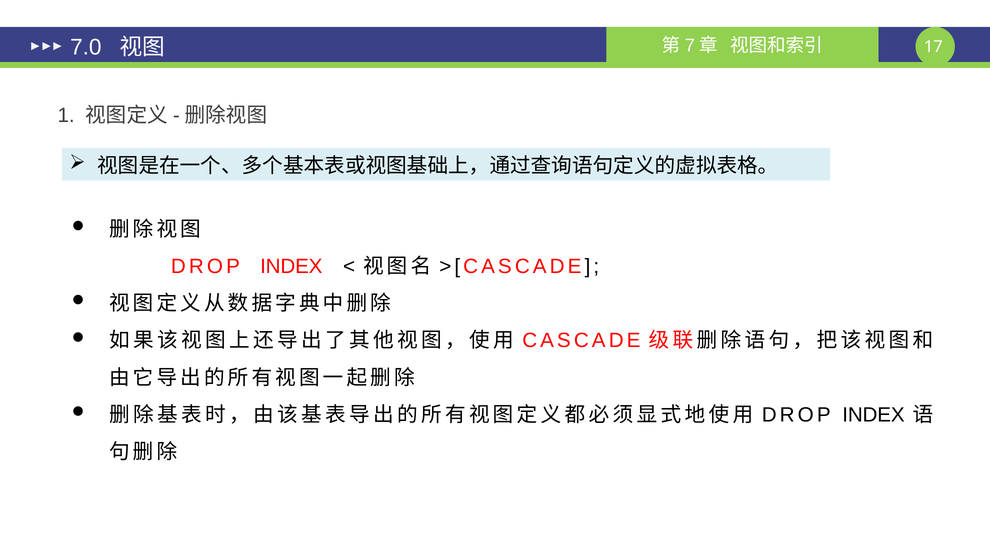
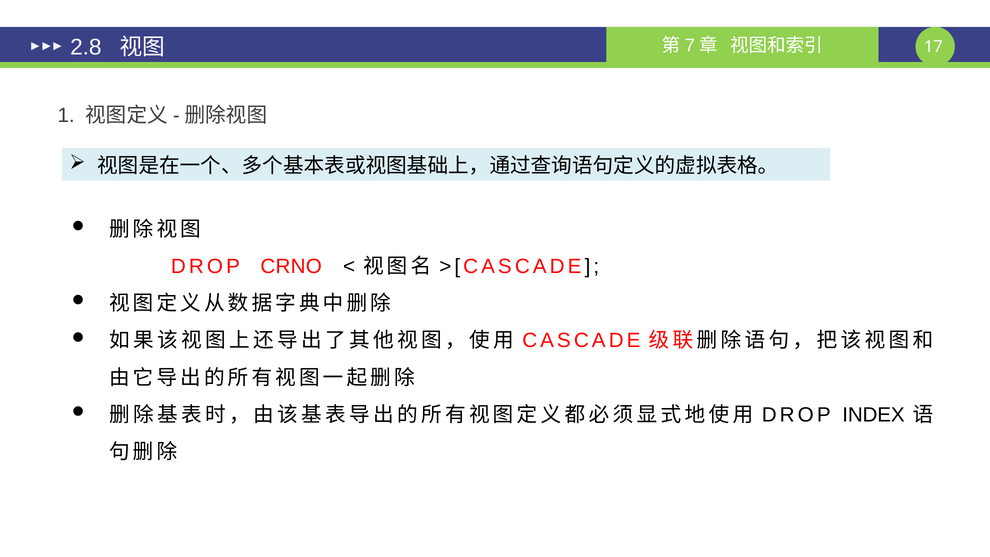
7.0: 7.0 -> 2.8 (86, 47)
INDEX: INDEX -> CRNO (291, 266)
